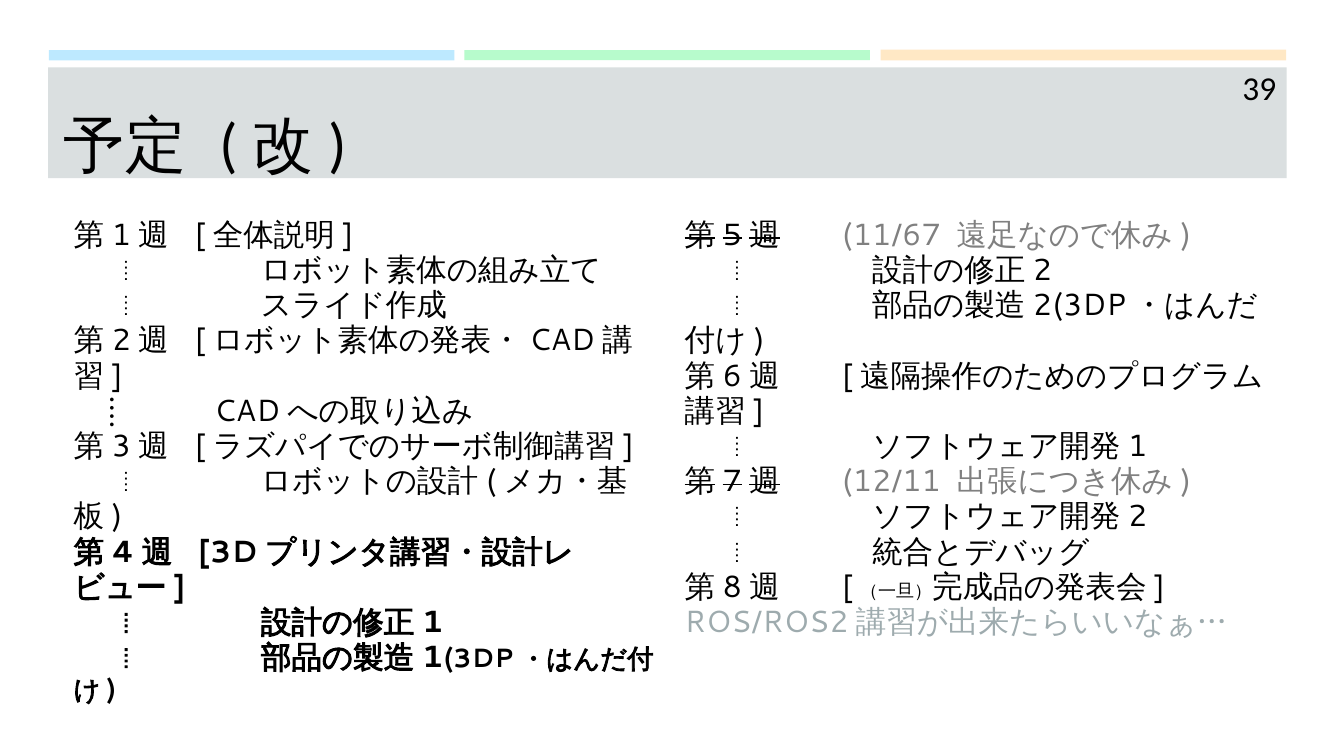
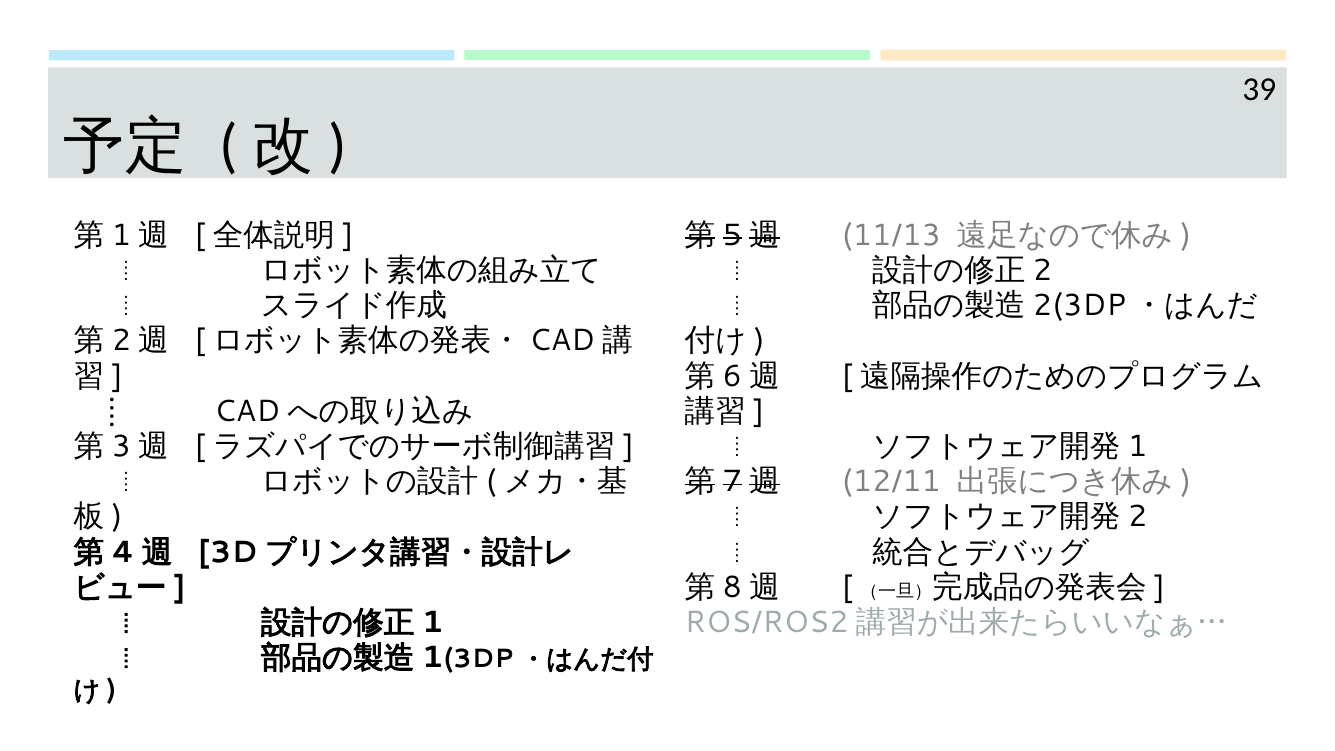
11/67: 11/67 -> 11/13 (891, 235)
